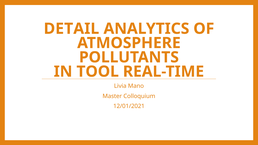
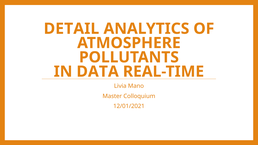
TOOL: TOOL -> DATA (98, 72)
